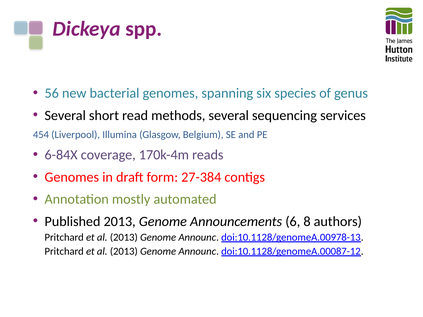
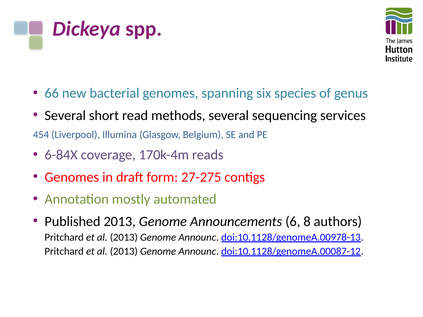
56: 56 -> 66 (52, 93)
27-384: 27-384 -> 27-275 (201, 177)
